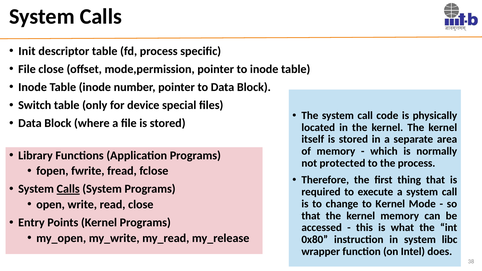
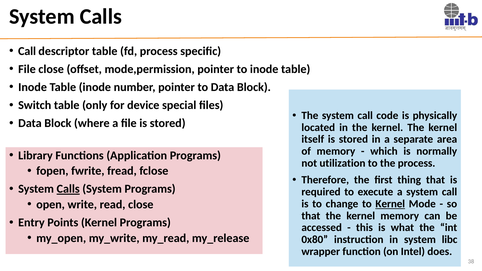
Init: Init -> Call (27, 51)
protected: protected -> utilization (343, 163)
Kernel underline: none -> present (390, 204)
